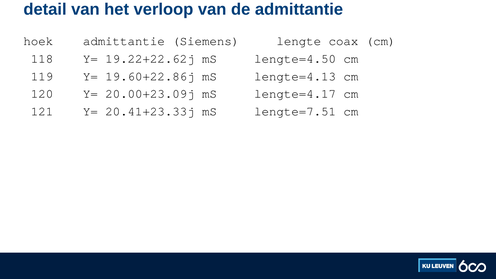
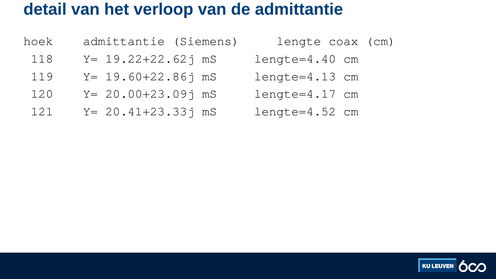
lengte=4.50: lengte=4.50 -> lengte=4.40 (295, 59)
lengte=7.51: lengte=7.51 -> lengte=4.52 (295, 111)
